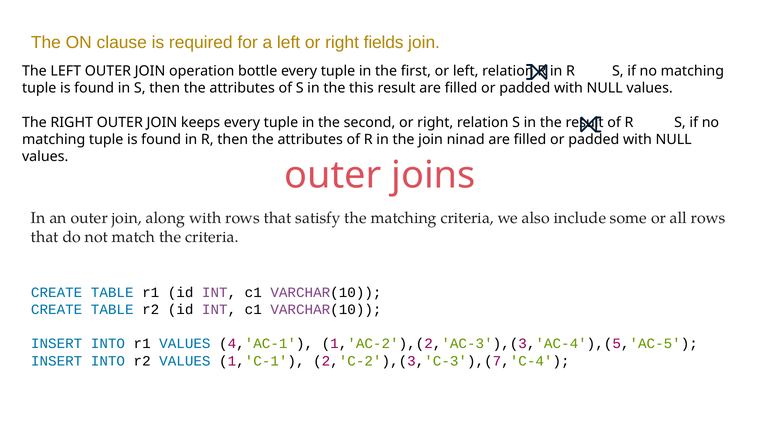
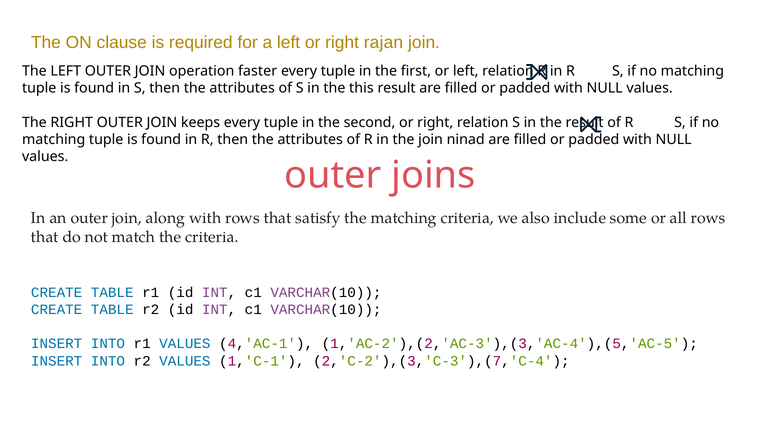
fields: fields -> rajan (383, 43)
bottle: bottle -> faster (258, 71)
